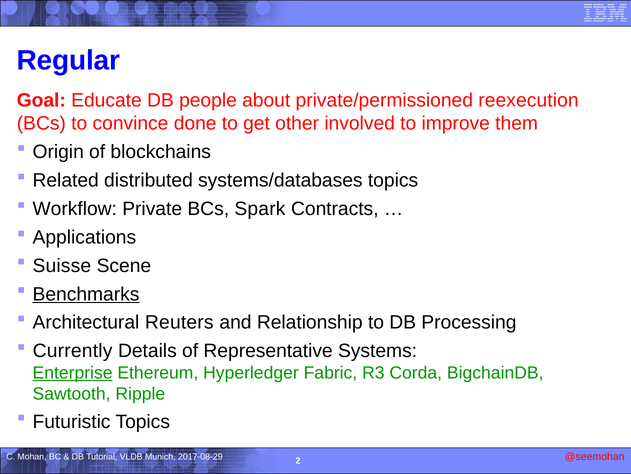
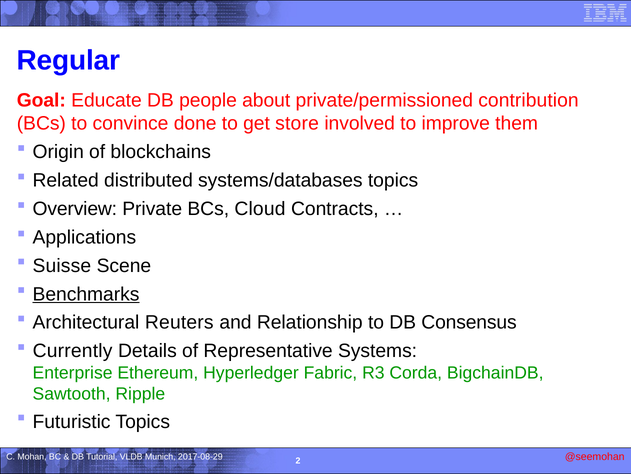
reexecution: reexecution -> contribution (528, 100)
other: other -> store (297, 123)
Workflow: Workflow -> Overview (75, 209)
Spark: Spark -> Cloud (260, 209)
Processing: Processing -> Consensus (469, 322)
Enterprise underline: present -> none (73, 372)
